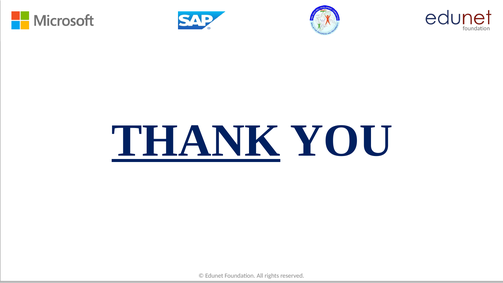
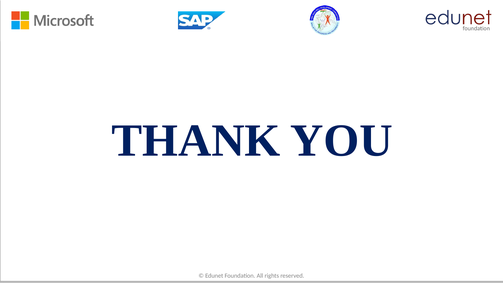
THANK underline: present -> none (196, 141)
